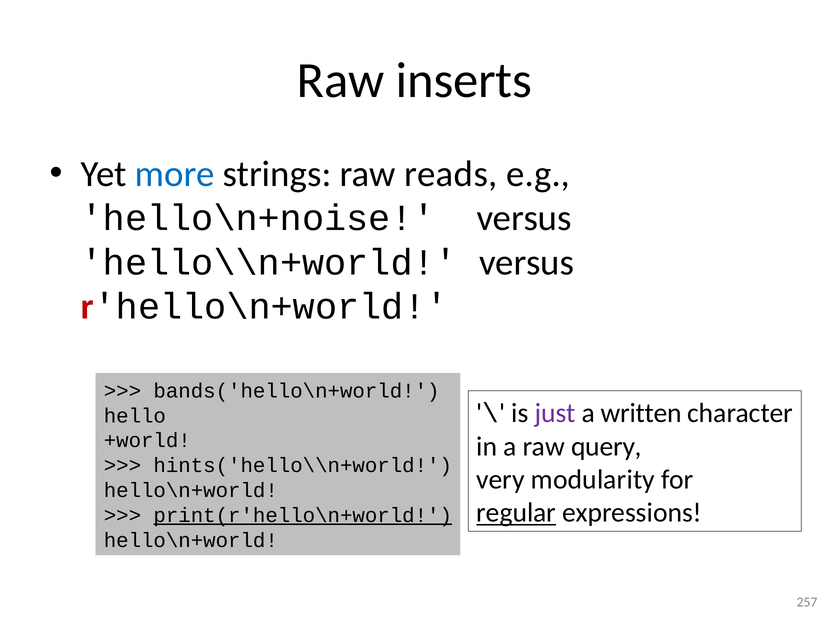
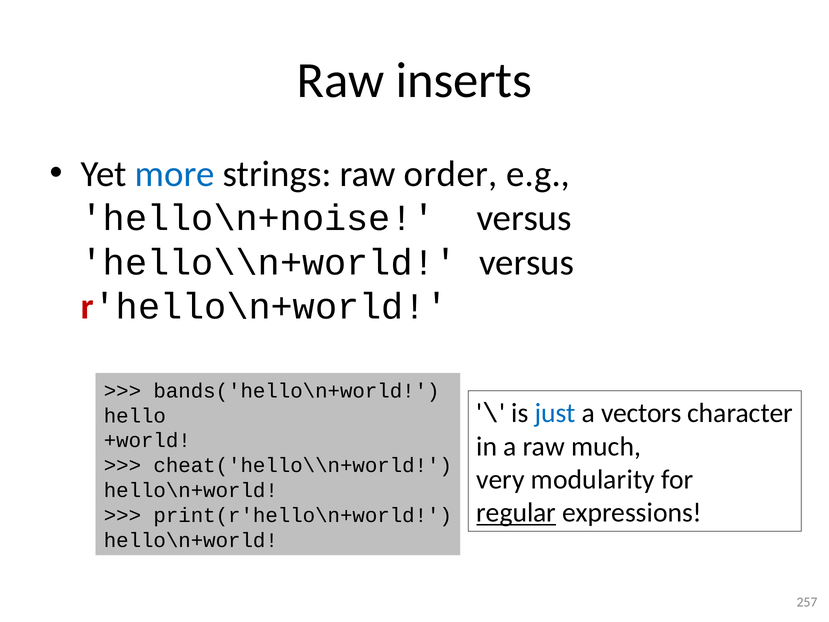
reads: reads -> order (451, 174)
just colour: purple -> blue (555, 413)
written: written -> vectors (641, 413)
query: query -> much (606, 446)
hints('hello\\n+world: hints('hello\\n+world -> cheat('hello\\n+world (303, 465)
print(r'hello\n+world underline: present -> none (303, 515)
